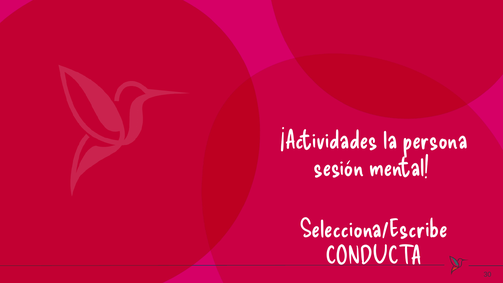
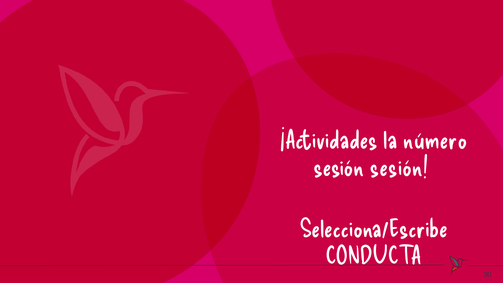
persona: persona -> número (435, 141)
sesión mental: mental -> sesión (399, 168)
